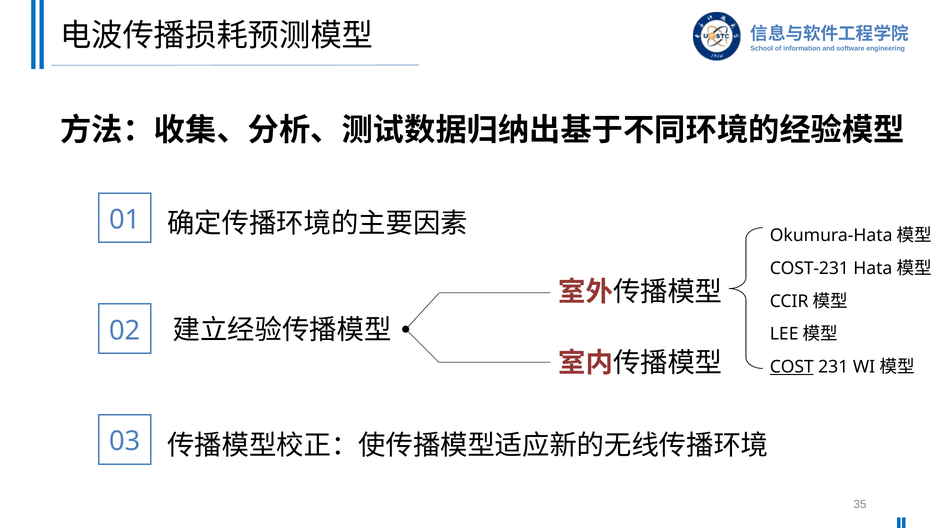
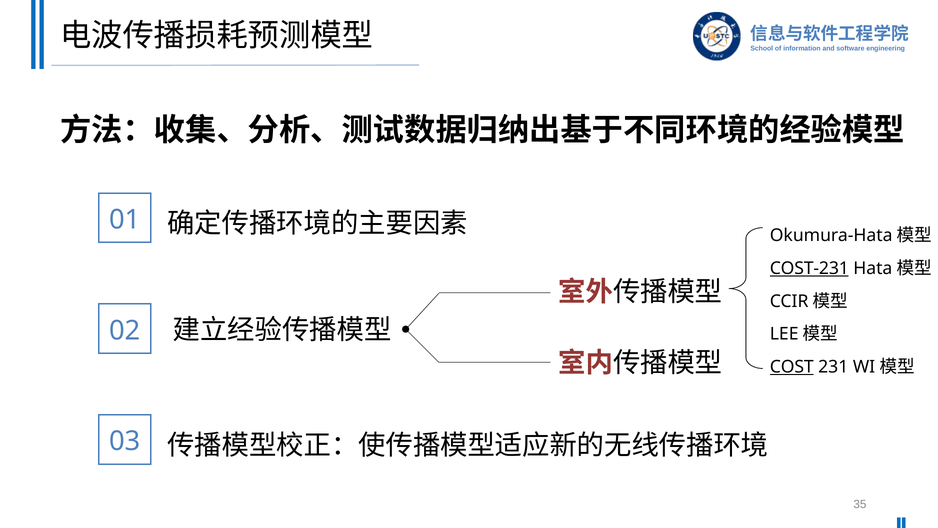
COST-231 underline: none -> present (809, 268)
